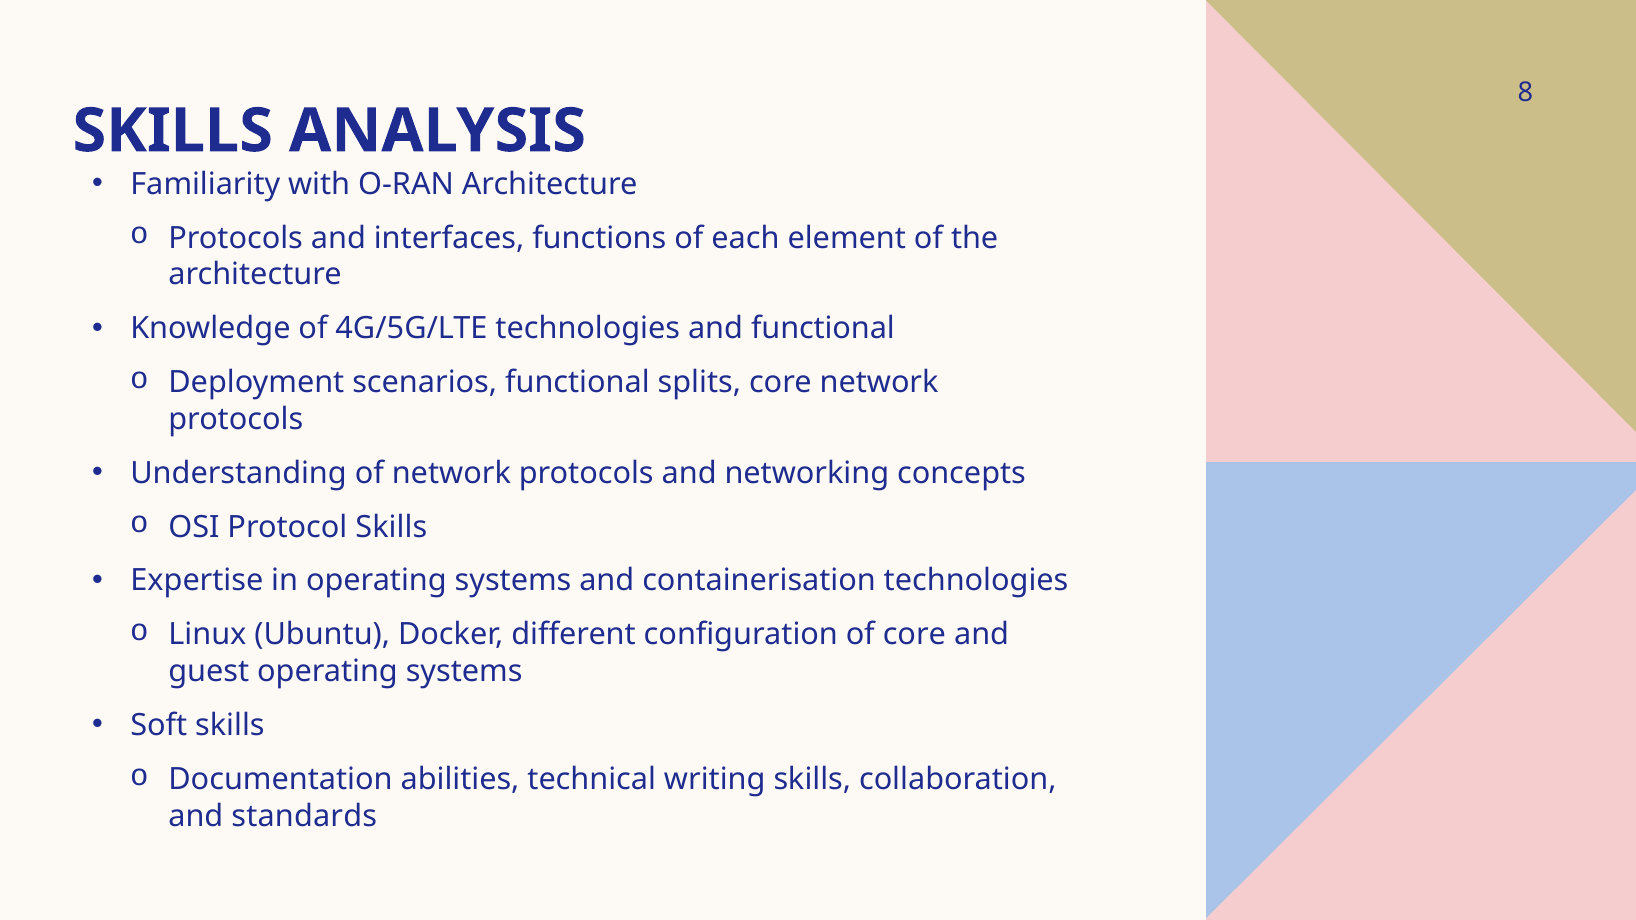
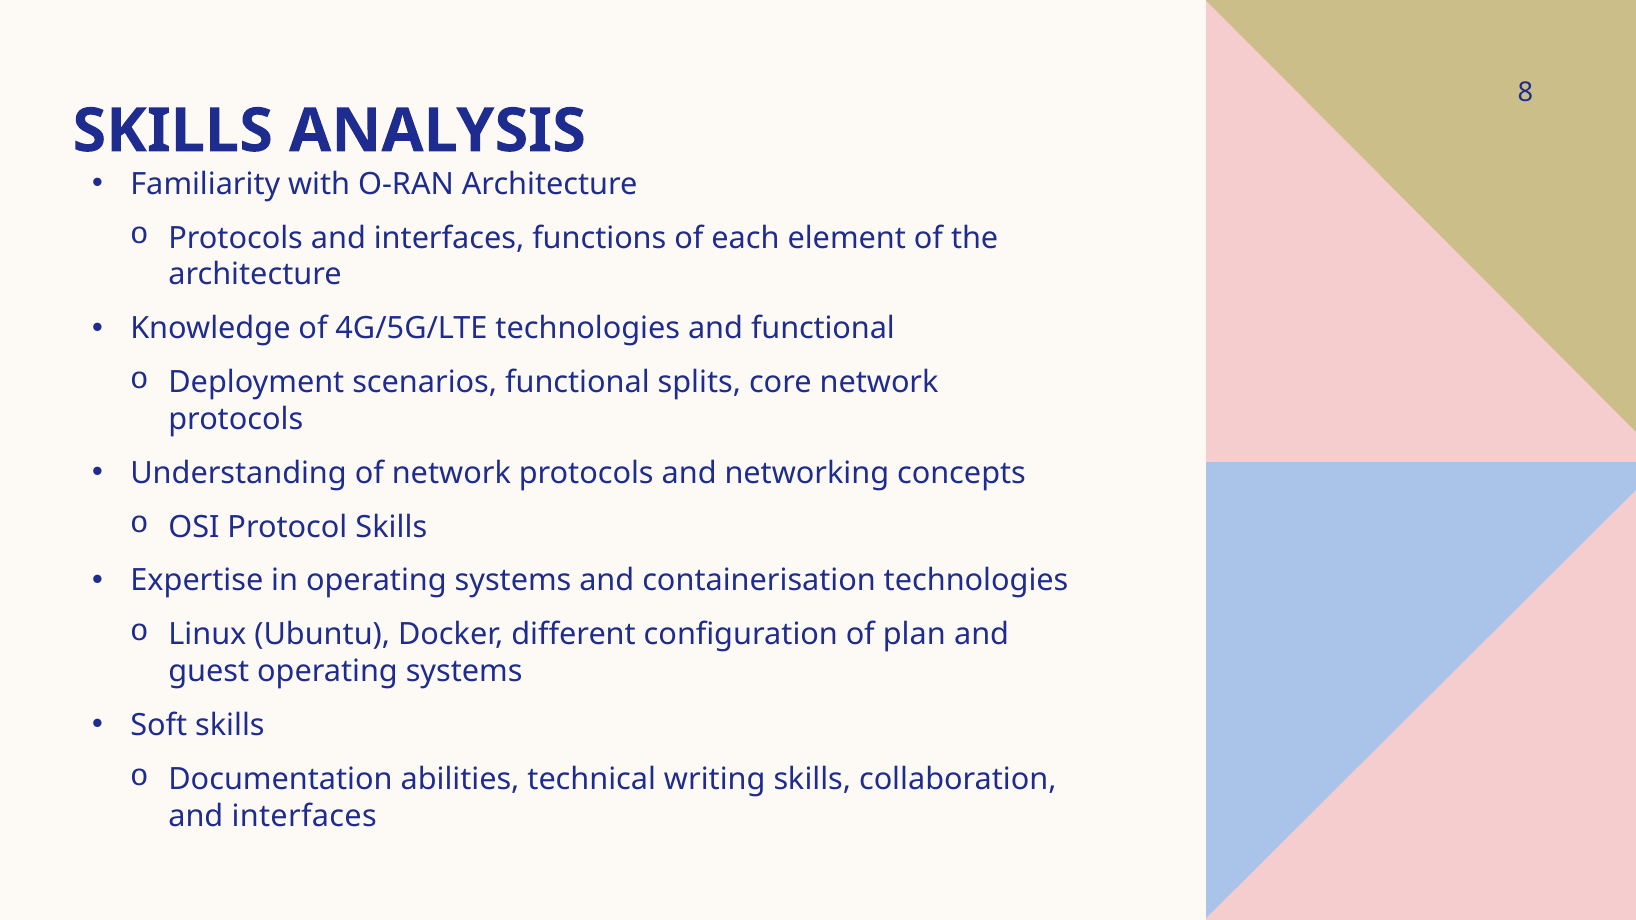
of core: core -> plan (914, 635)
standards: standards -> interfaces (304, 816)
